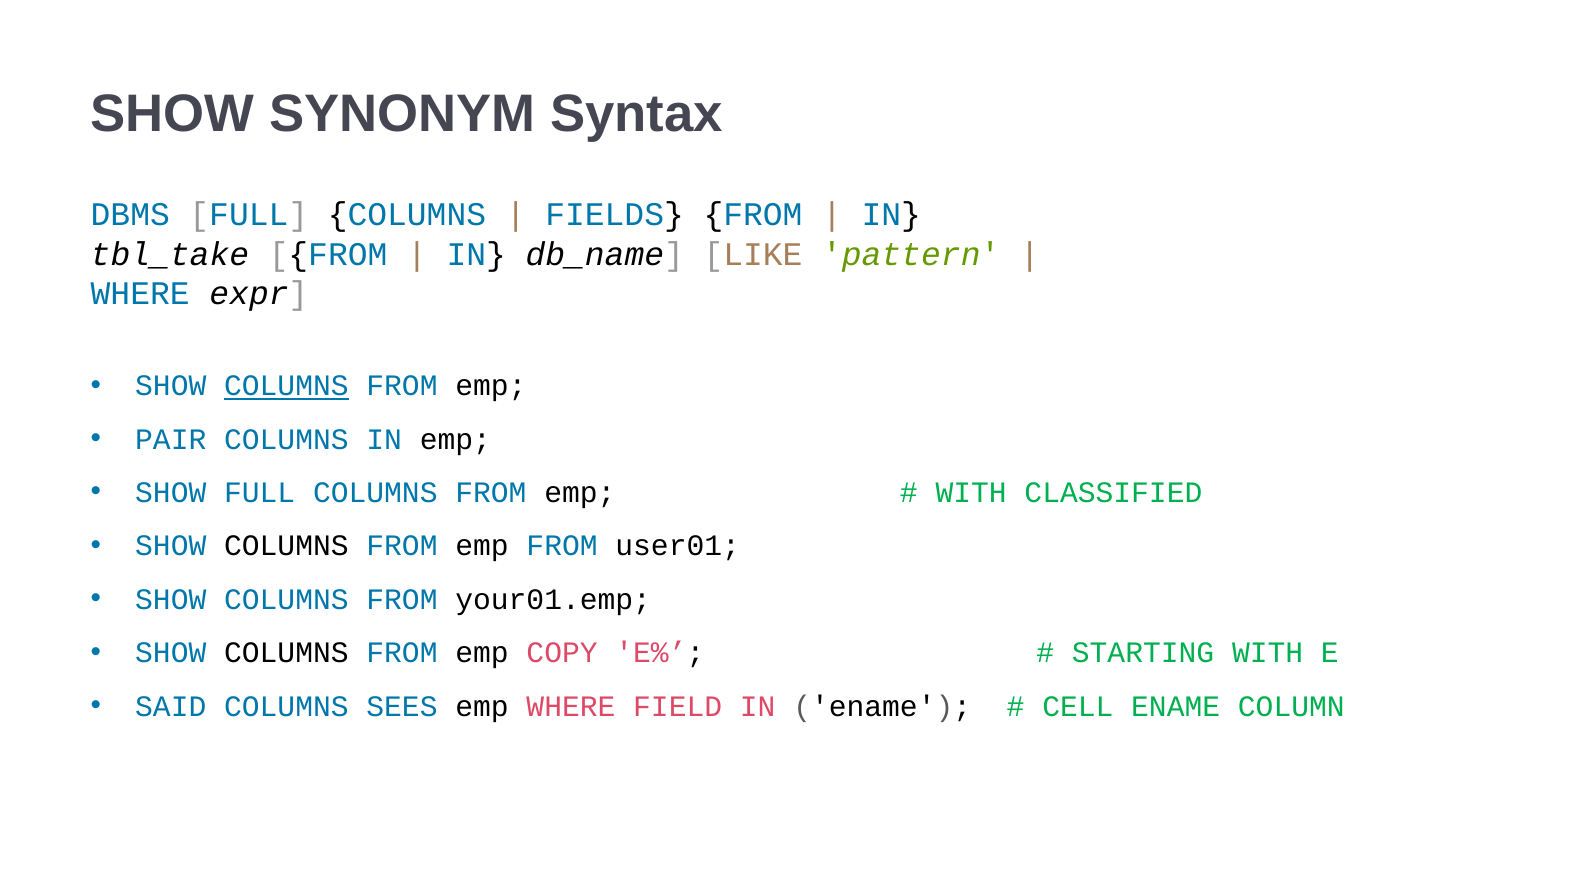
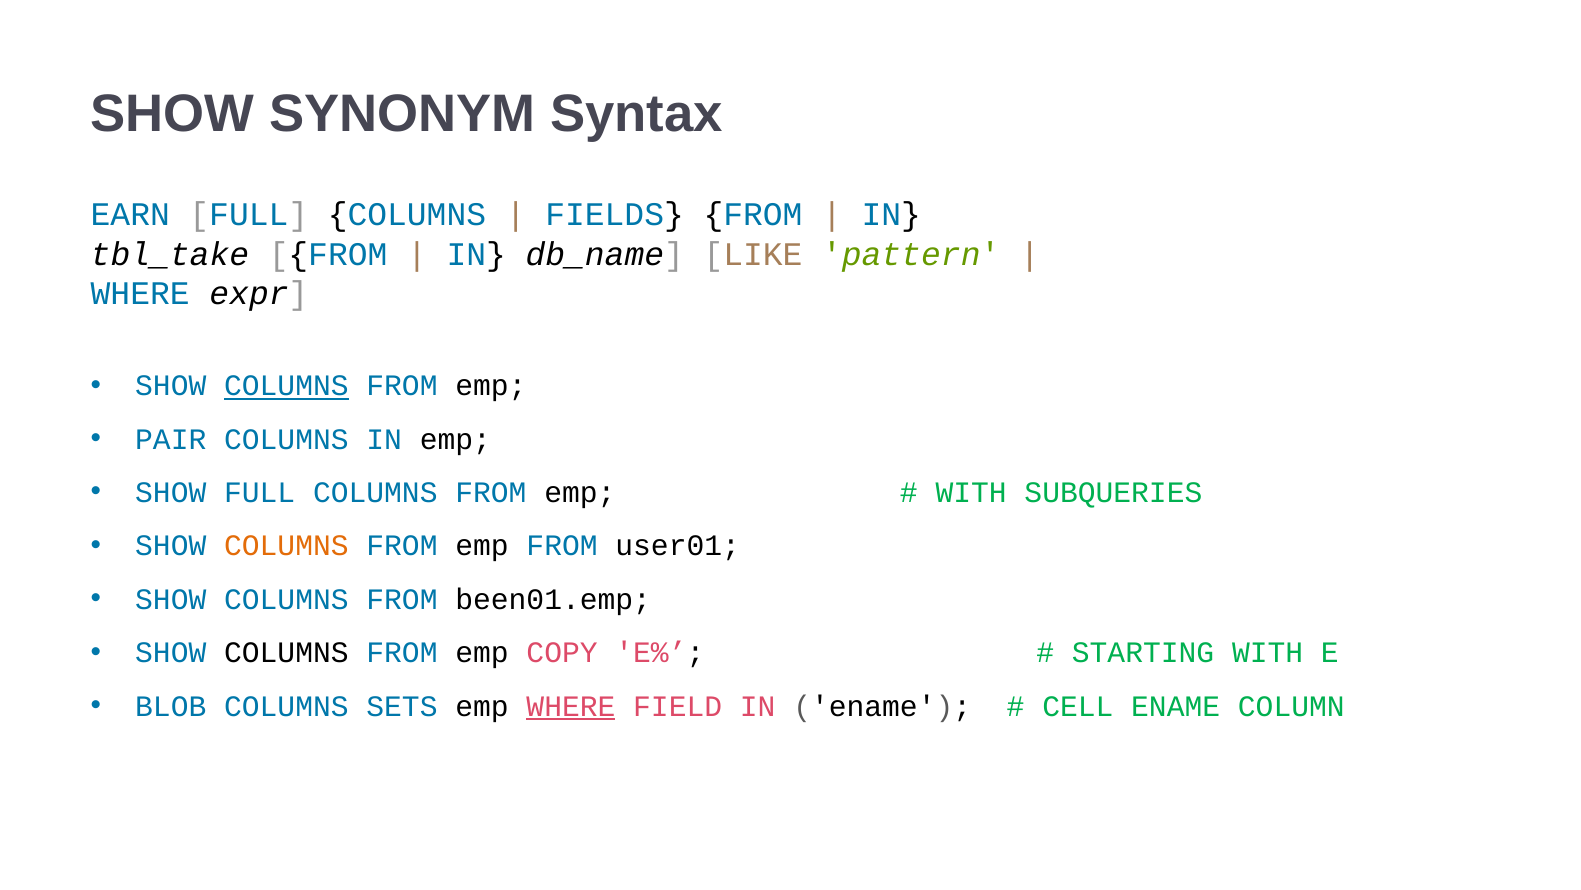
DBMS: DBMS -> EARN (130, 215)
CLASSIFIED: CLASSIFIED -> SUBQUERIES (1113, 492)
COLUMNS colour: black -> orange (286, 546)
your01.emp: your01.emp -> been01.emp (553, 599)
SAID: SAID -> BLOB (171, 706)
SEES: SEES -> SETS (402, 706)
WHERE underline: none -> present (571, 706)
